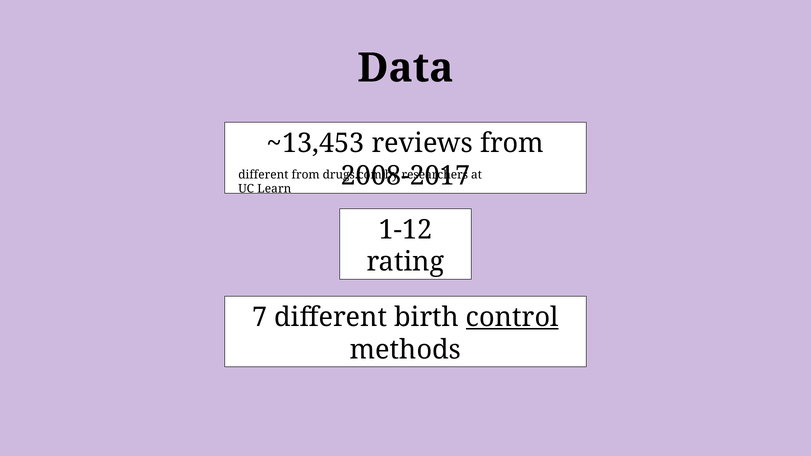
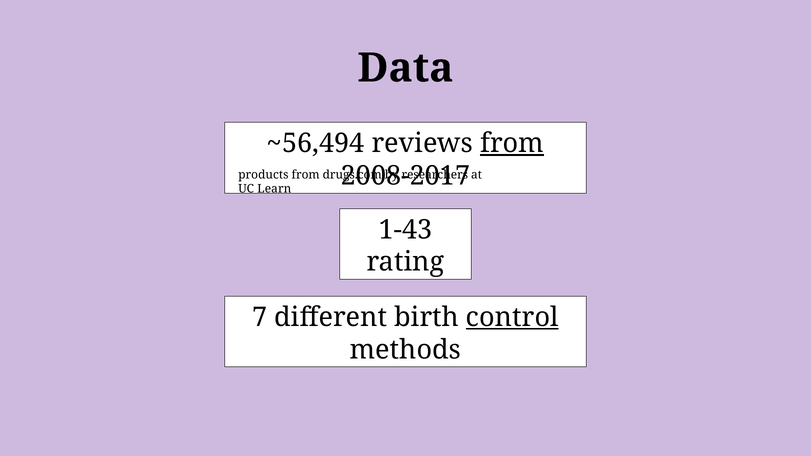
~13,453: ~13,453 -> ~56,494 (316, 143)
from underline: none -> present (512, 143)
different: different -> products (263, 175)
1-12: 1-12 -> 1-43 (406, 230)
